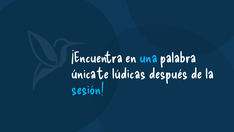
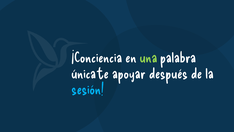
¡Encuentra: ¡Encuentra -> ¡Conciencia (97, 58)
una colour: light blue -> light green (148, 58)
lúdicas: lúdicas -> apoyar (129, 73)
